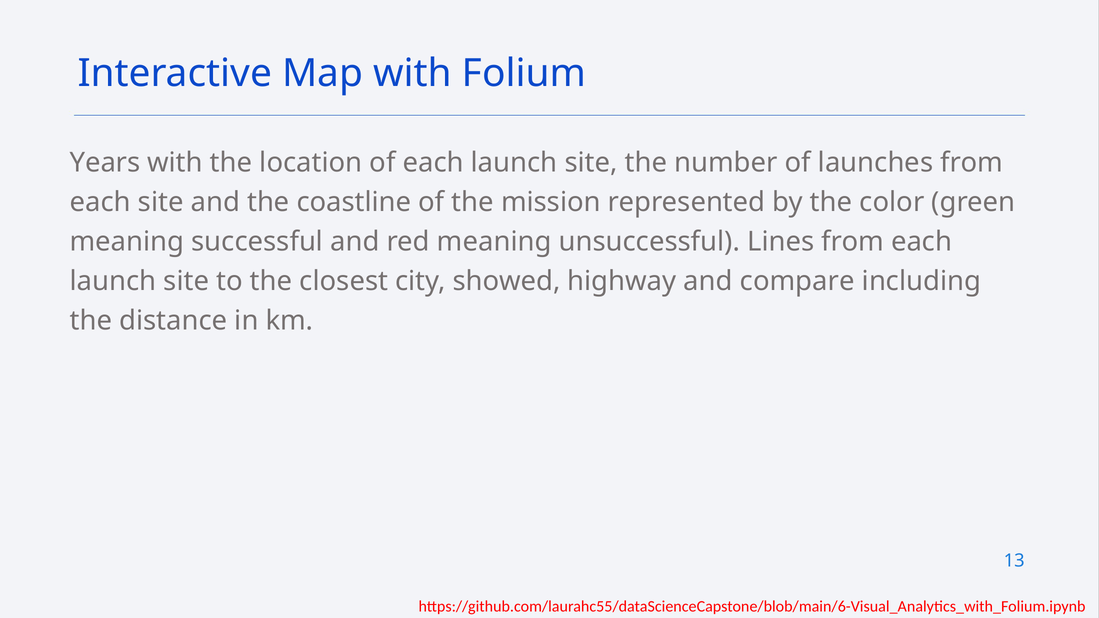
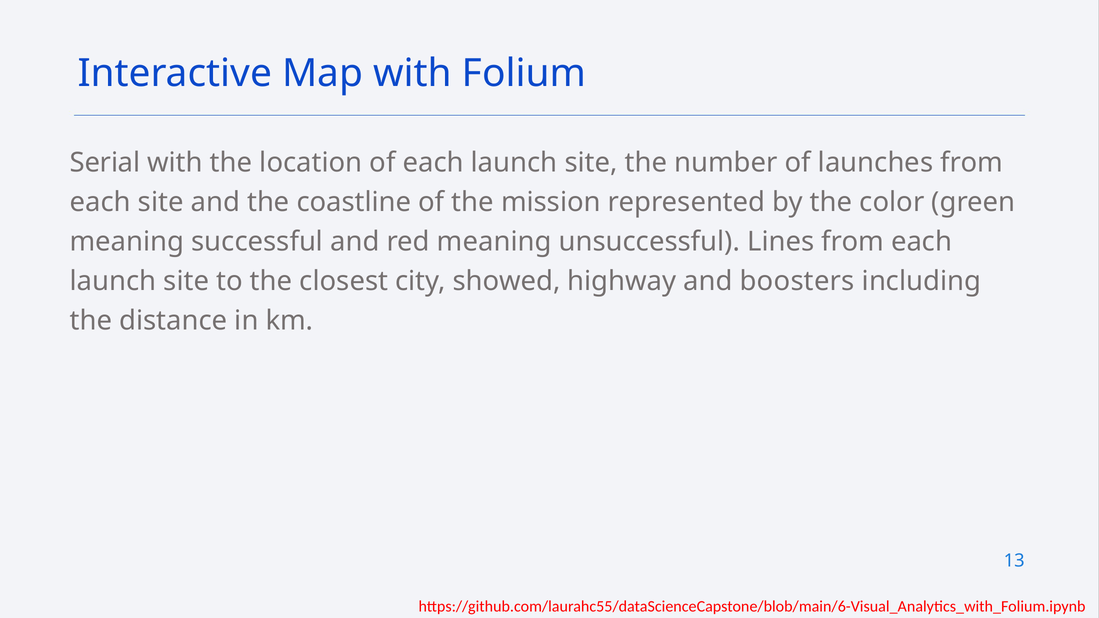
Years: Years -> Serial (105, 163)
compare: compare -> boosters (797, 281)
